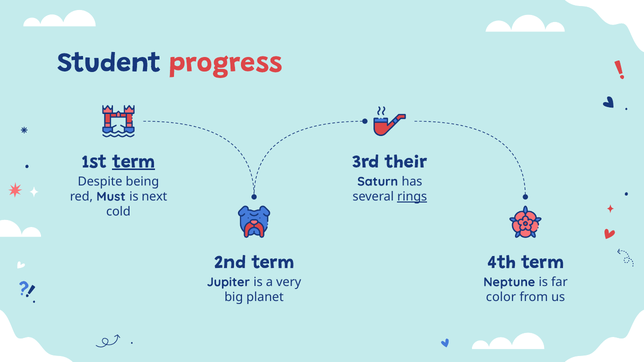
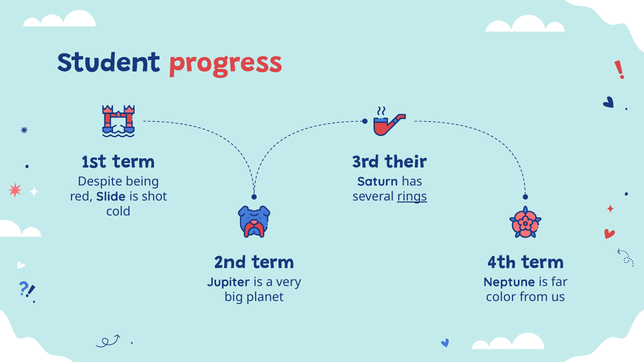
term underline: present -> none (134, 162)
Must: Must -> Slide (111, 197)
next: next -> shot (154, 197)
